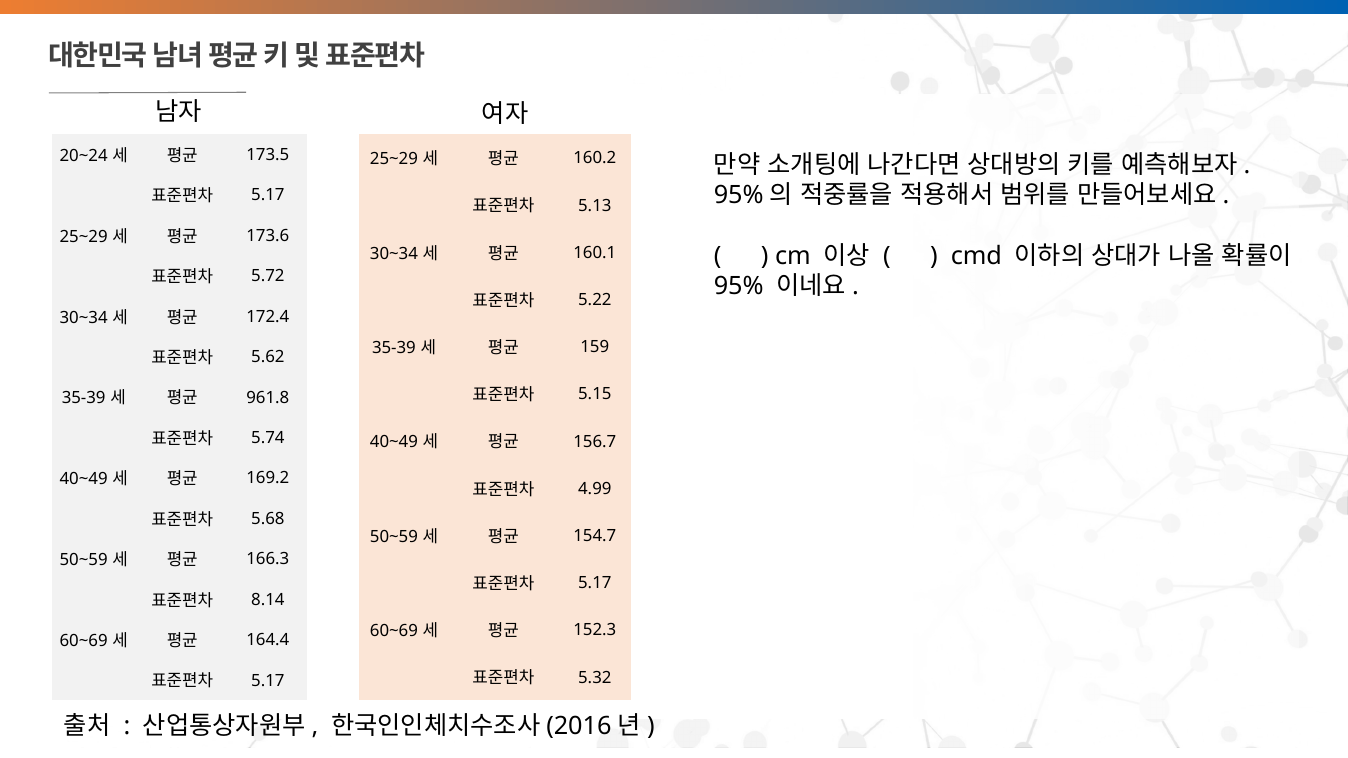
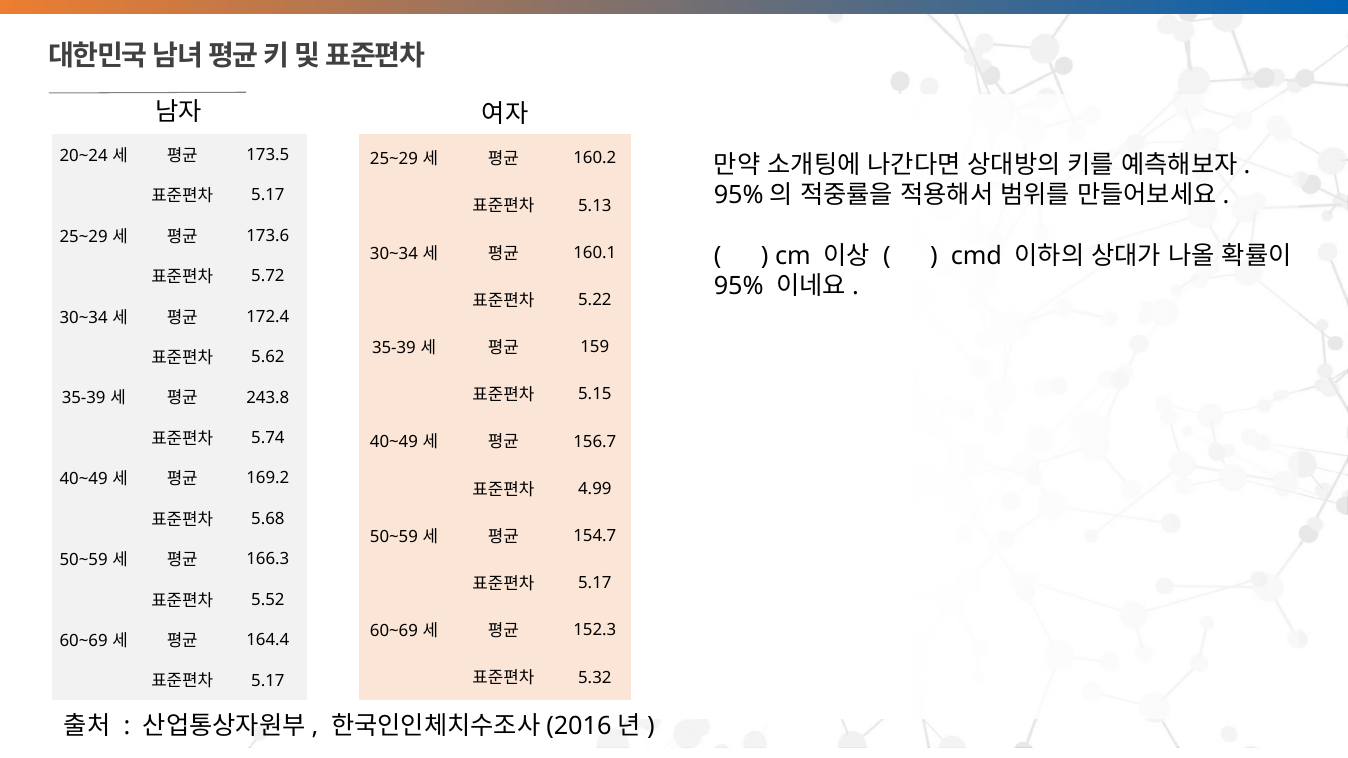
961.8: 961.8 -> 243.8 (268, 398)
8.14: 8.14 -> 5.52 (268, 600)
